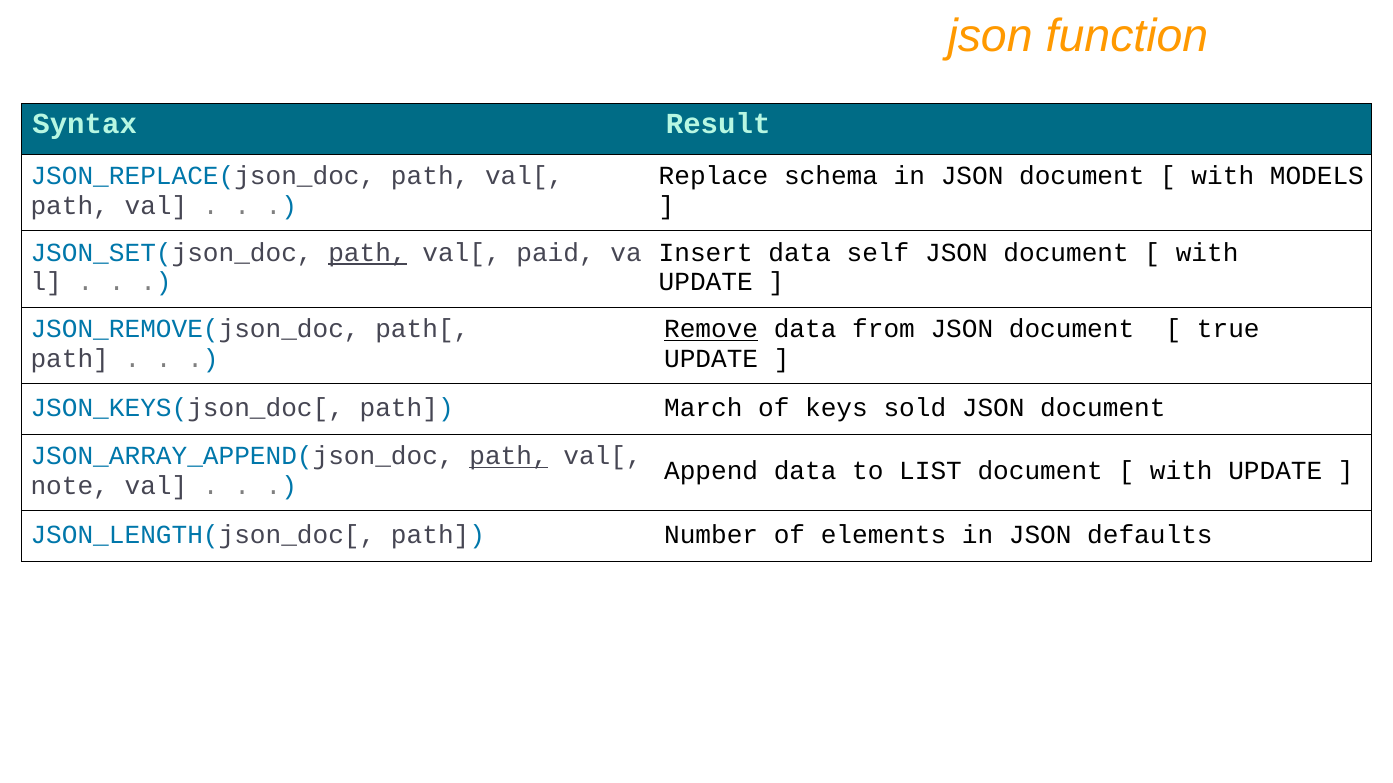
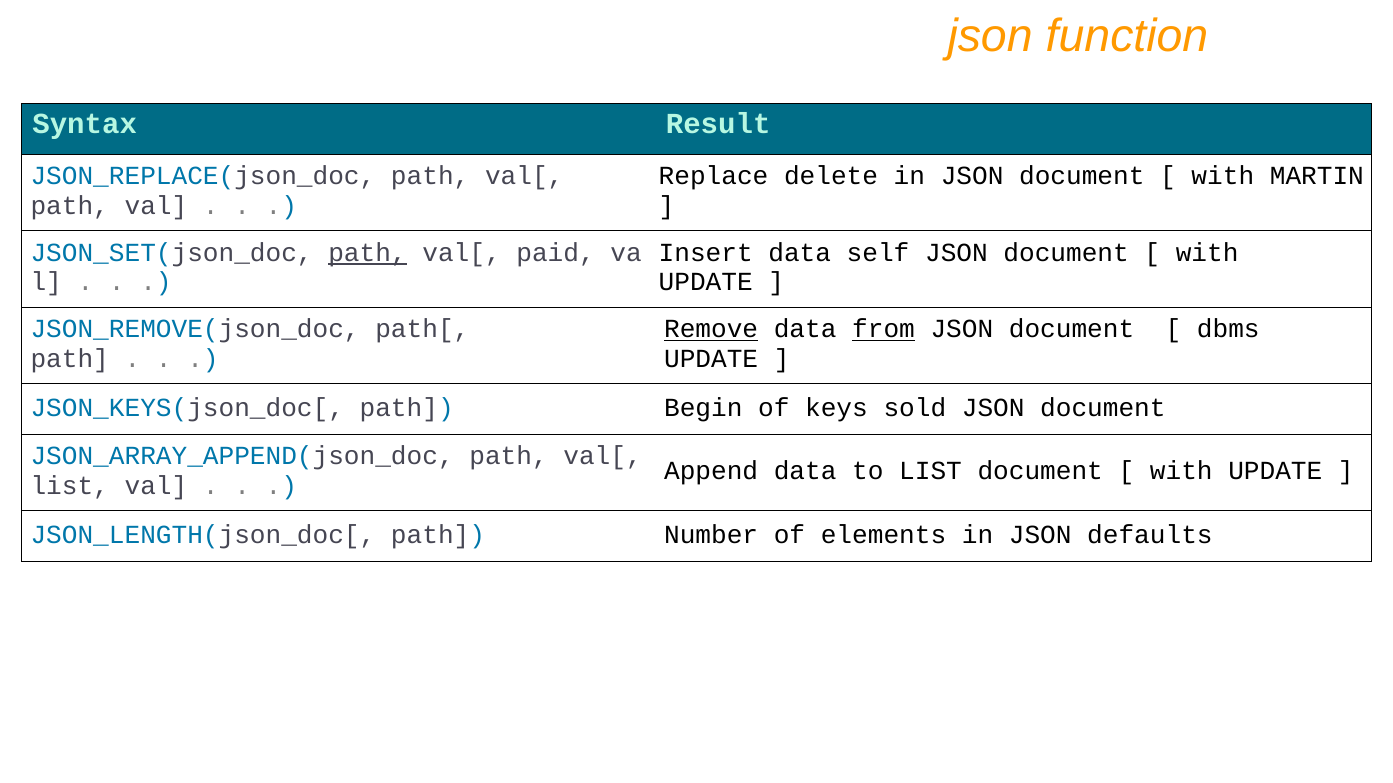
schema: schema -> delete (831, 176)
MODELS: MODELS -> MARTIN (1317, 176)
from underline: none -> present (884, 329)
true: true -> dbms (1228, 329)
March: March -> Begin (703, 408)
path underline: present -> none (509, 456)
note: note -> list (70, 486)
